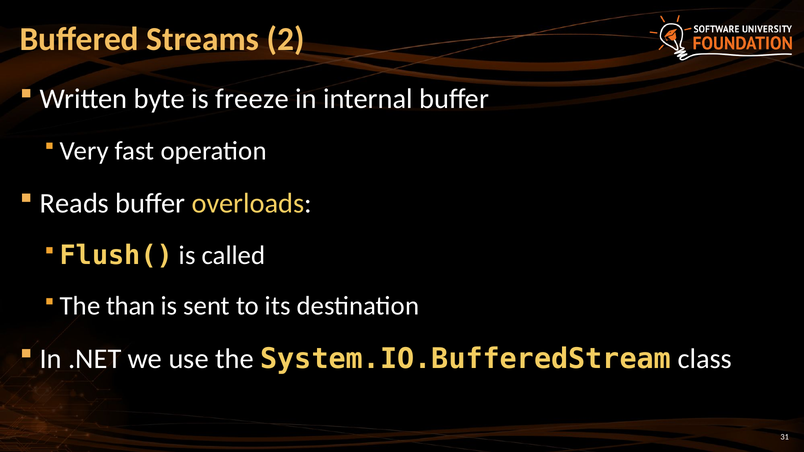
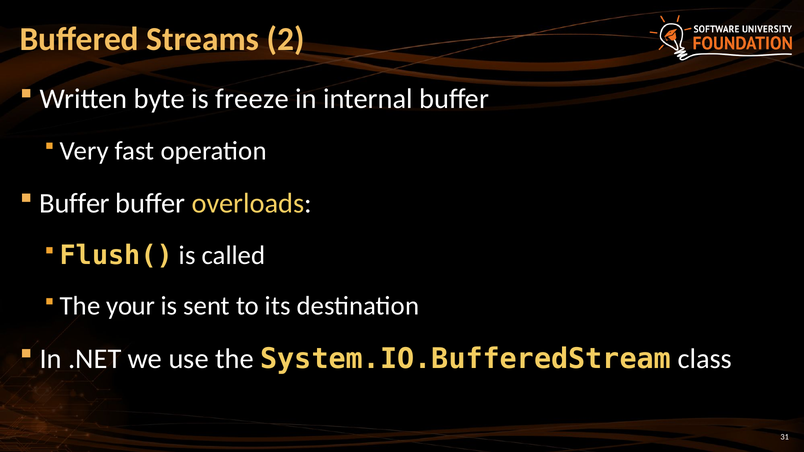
Reads: Reads -> Buffer (75, 204)
than: than -> your (131, 306)
